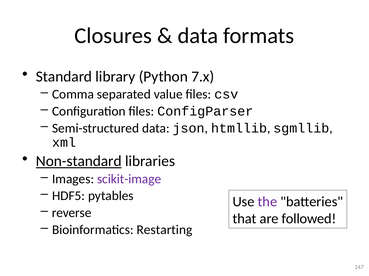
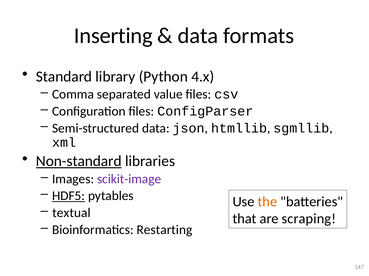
Closures: Closures -> Inserting (113, 36)
7.x: 7.x -> 4.x (203, 77)
HDF5 underline: none -> present (69, 196)
the colour: purple -> orange (267, 202)
reverse: reverse -> textual (72, 213)
followed: followed -> scraping (309, 219)
